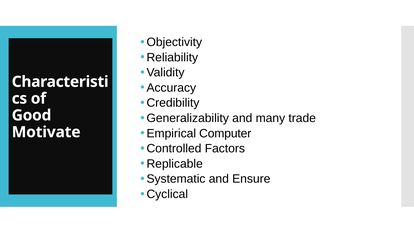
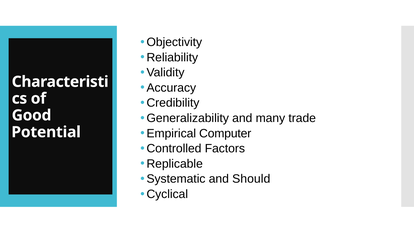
Motivate: Motivate -> Potential (46, 132)
Ensure: Ensure -> Should (251, 179)
